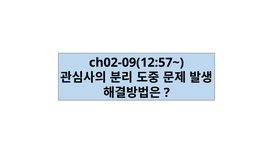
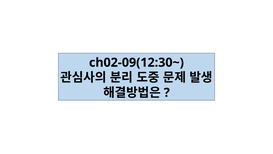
ch02-09(12:57~: ch02-09(12:57~ -> ch02-09(12:30~ (136, 62)
